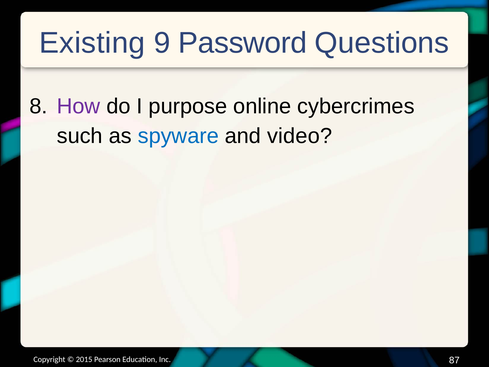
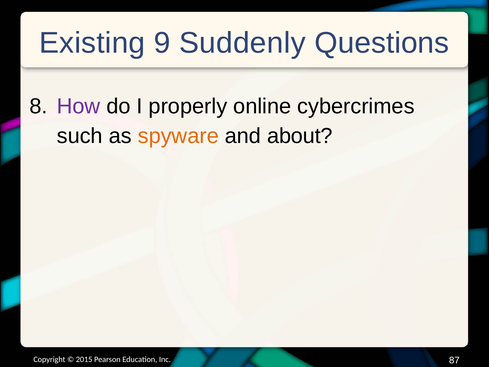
Password: Password -> Suddenly (242, 43)
purpose: purpose -> properly (188, 106)
spyware colour: blue -> orange (178, 136)
video: video -> about (300, 136)
